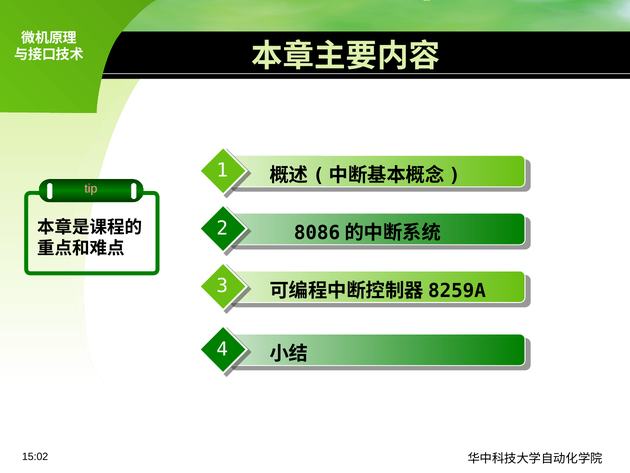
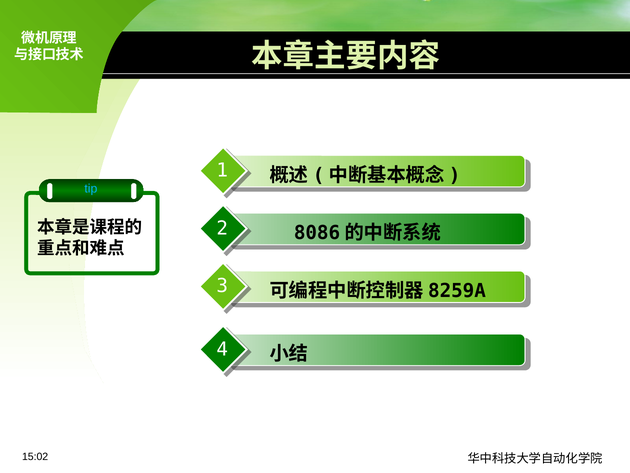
tip colour: pink -> light blue (91, 188)
